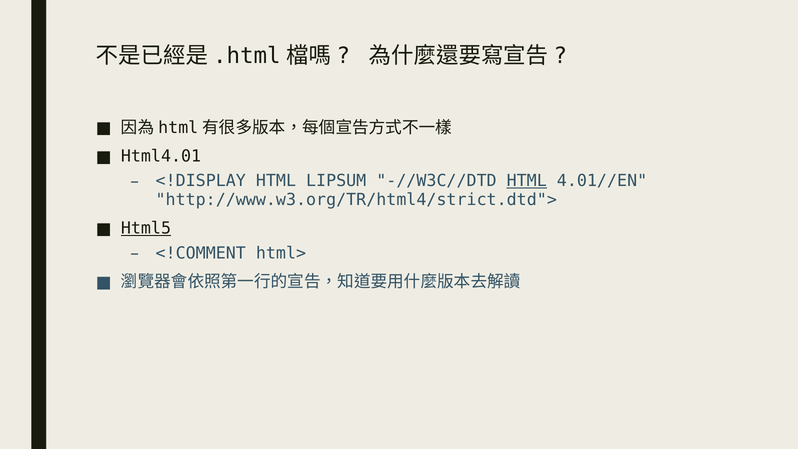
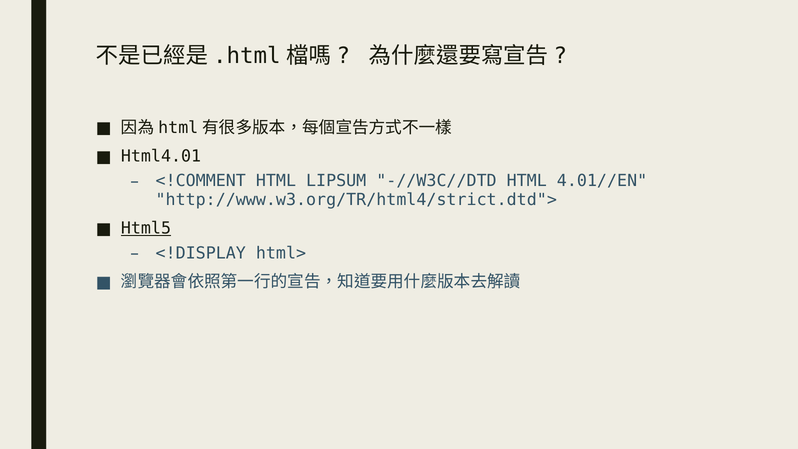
<!DISPLAY: <!DISPLAY -> <!COMMENT (201, 181)
HTML underline: present -> none (527, 181)
<!COMMENT: <!COMMENT -> <!DISPLAY (201, 253)
